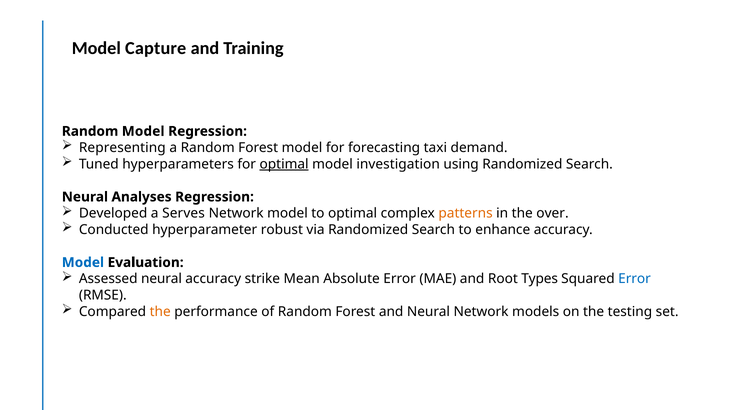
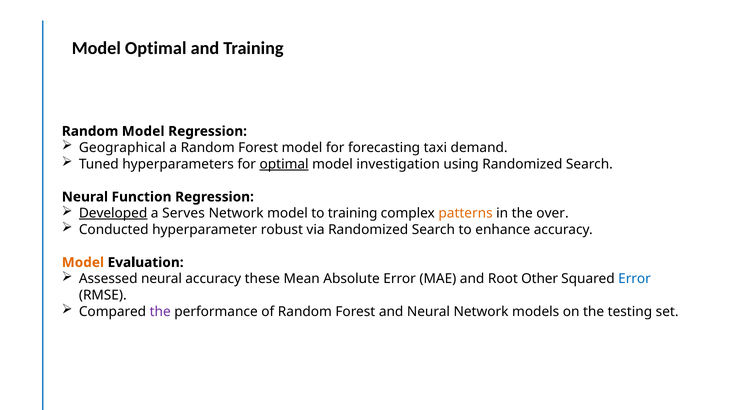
Model Capture: Capture -> Optimal (156, 48)
Representing: Representing -> Geographical (122, 148)
Analyses: Analyses -> Function (142, 197)
Developed underline: none -> present (113, 213)
to optimal: optimal -> training (353, 213)
Model colour: blue -> orange (83, 263)
strike: strike -> these (262, 279)
Types: Types -> Other (540, 279)
the colour: orange -> purple (160, 312)
